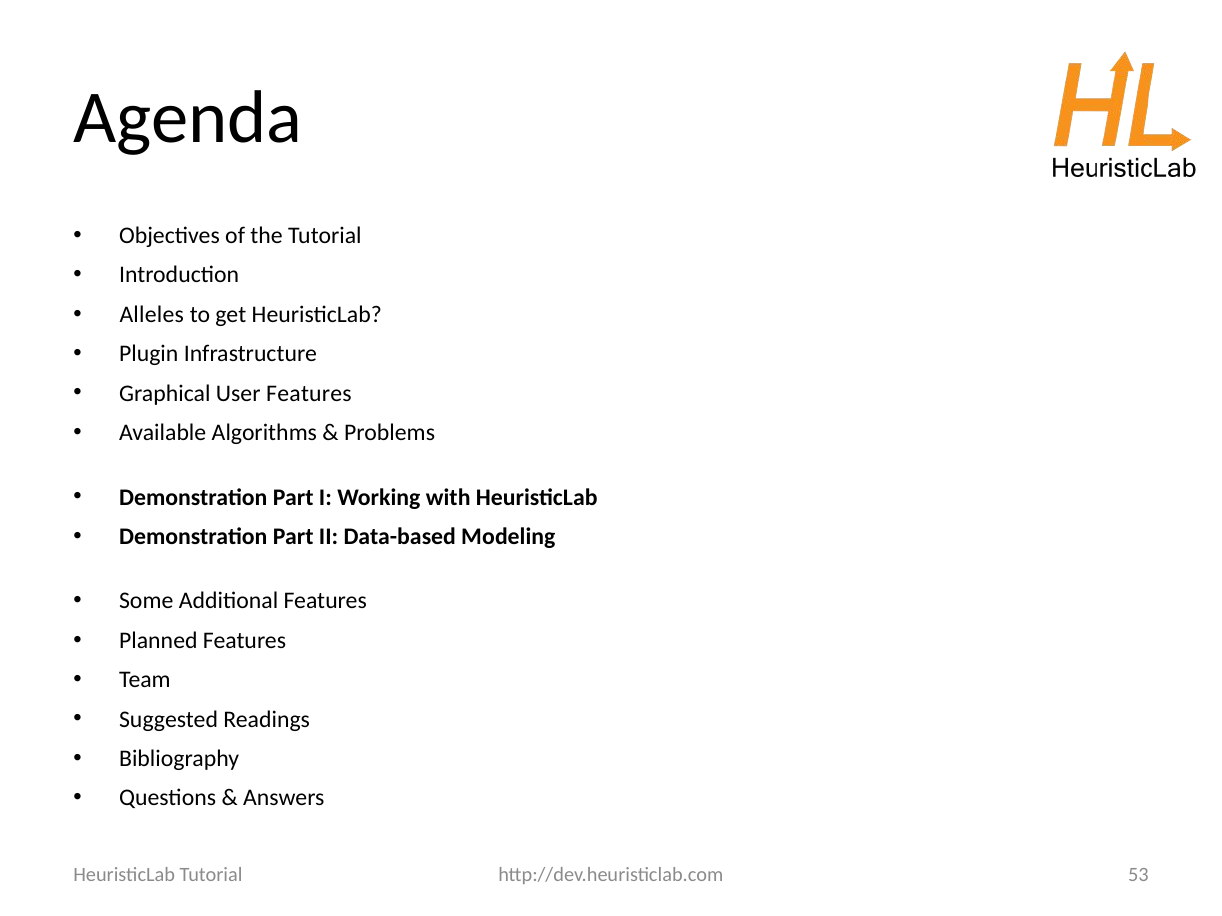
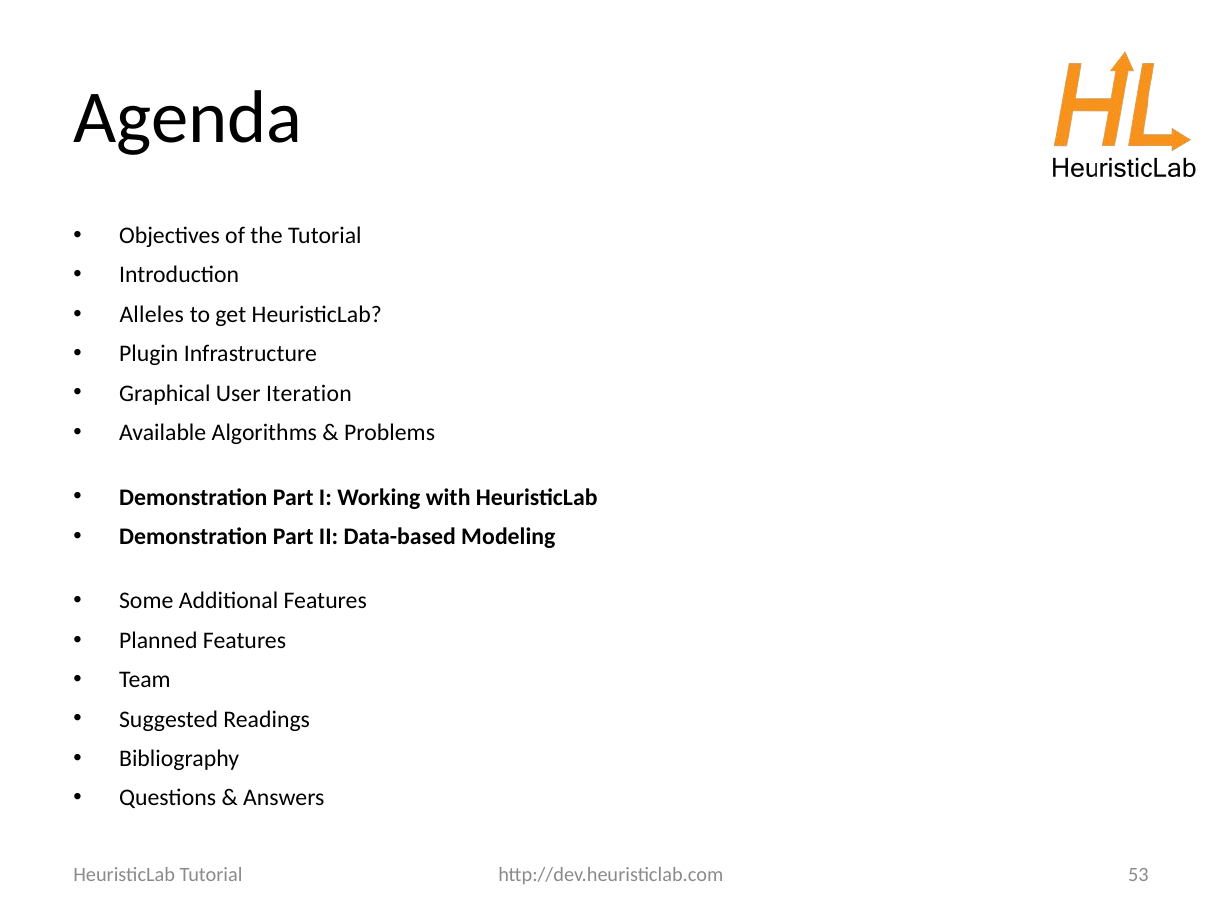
User Features: Features -> Iteration (309, 393)
